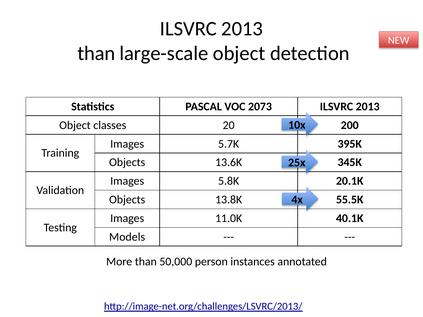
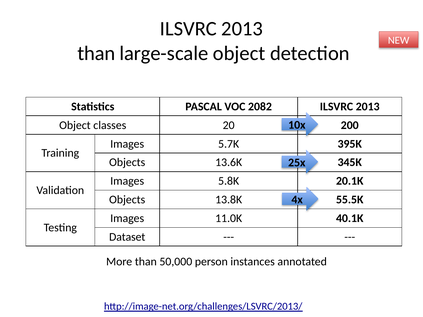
2073: 2073 -> 2082 (260, 107)
Models: Models -> Dataset (127, 237)
